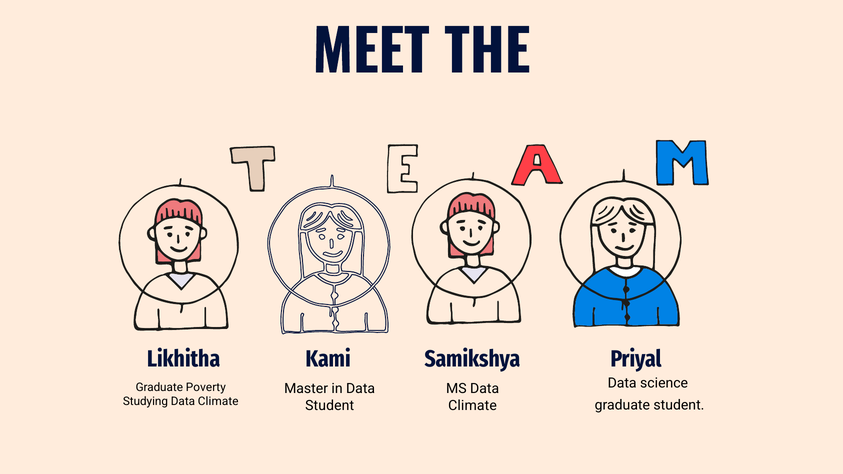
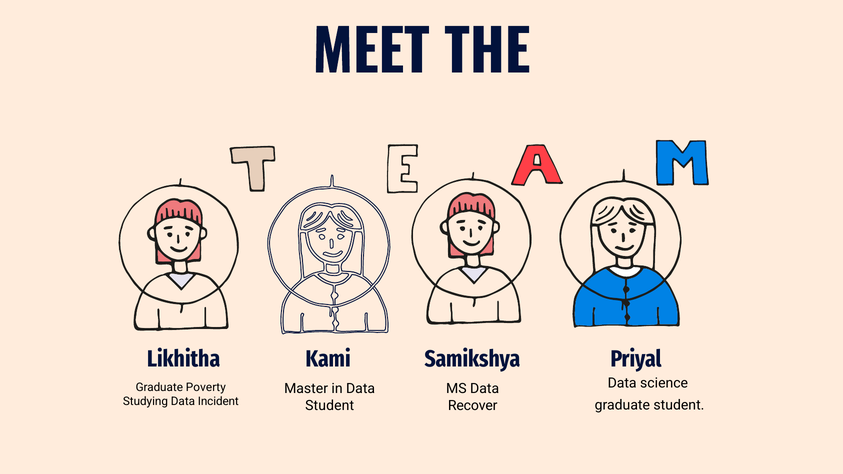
Studying Data Climate: Climate -> Incident (218, 401)
Climate: Climate -> Recover (473, 406)
